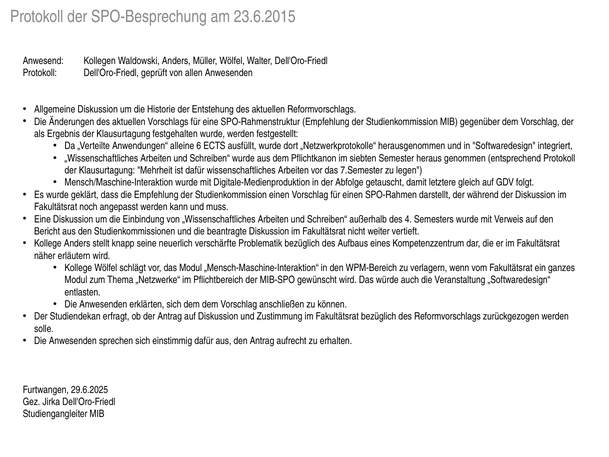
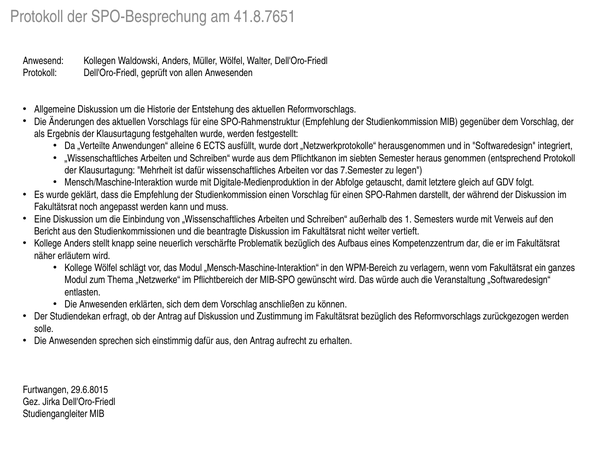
23.6.2015: 23.6.2015 -> 41.8.7651 (265, 17)
4: 4 -> 1 (408, 219)
29.6.2025: 29.6.2025 -> 29.6.8015 (90, 390)
